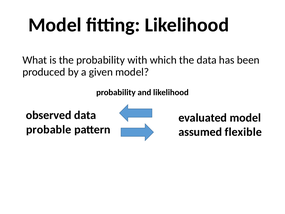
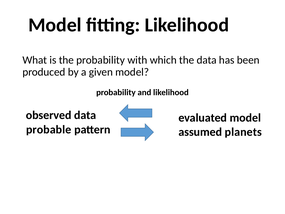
flexible: flexible -> planets (243, 132)
